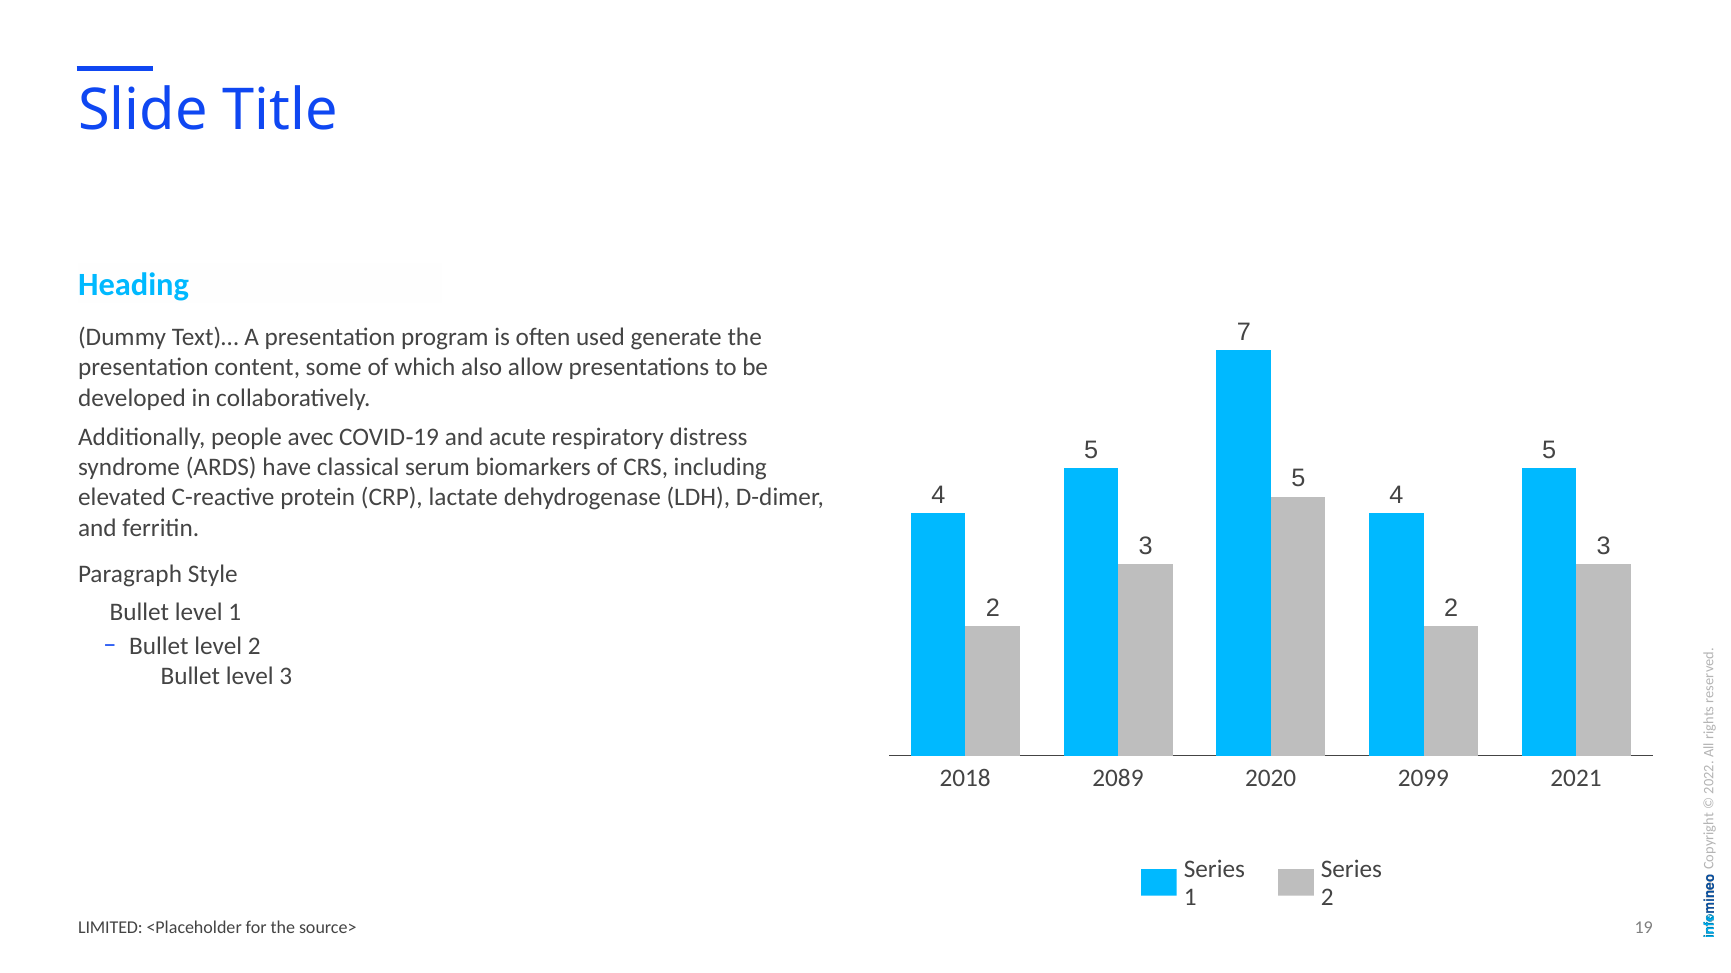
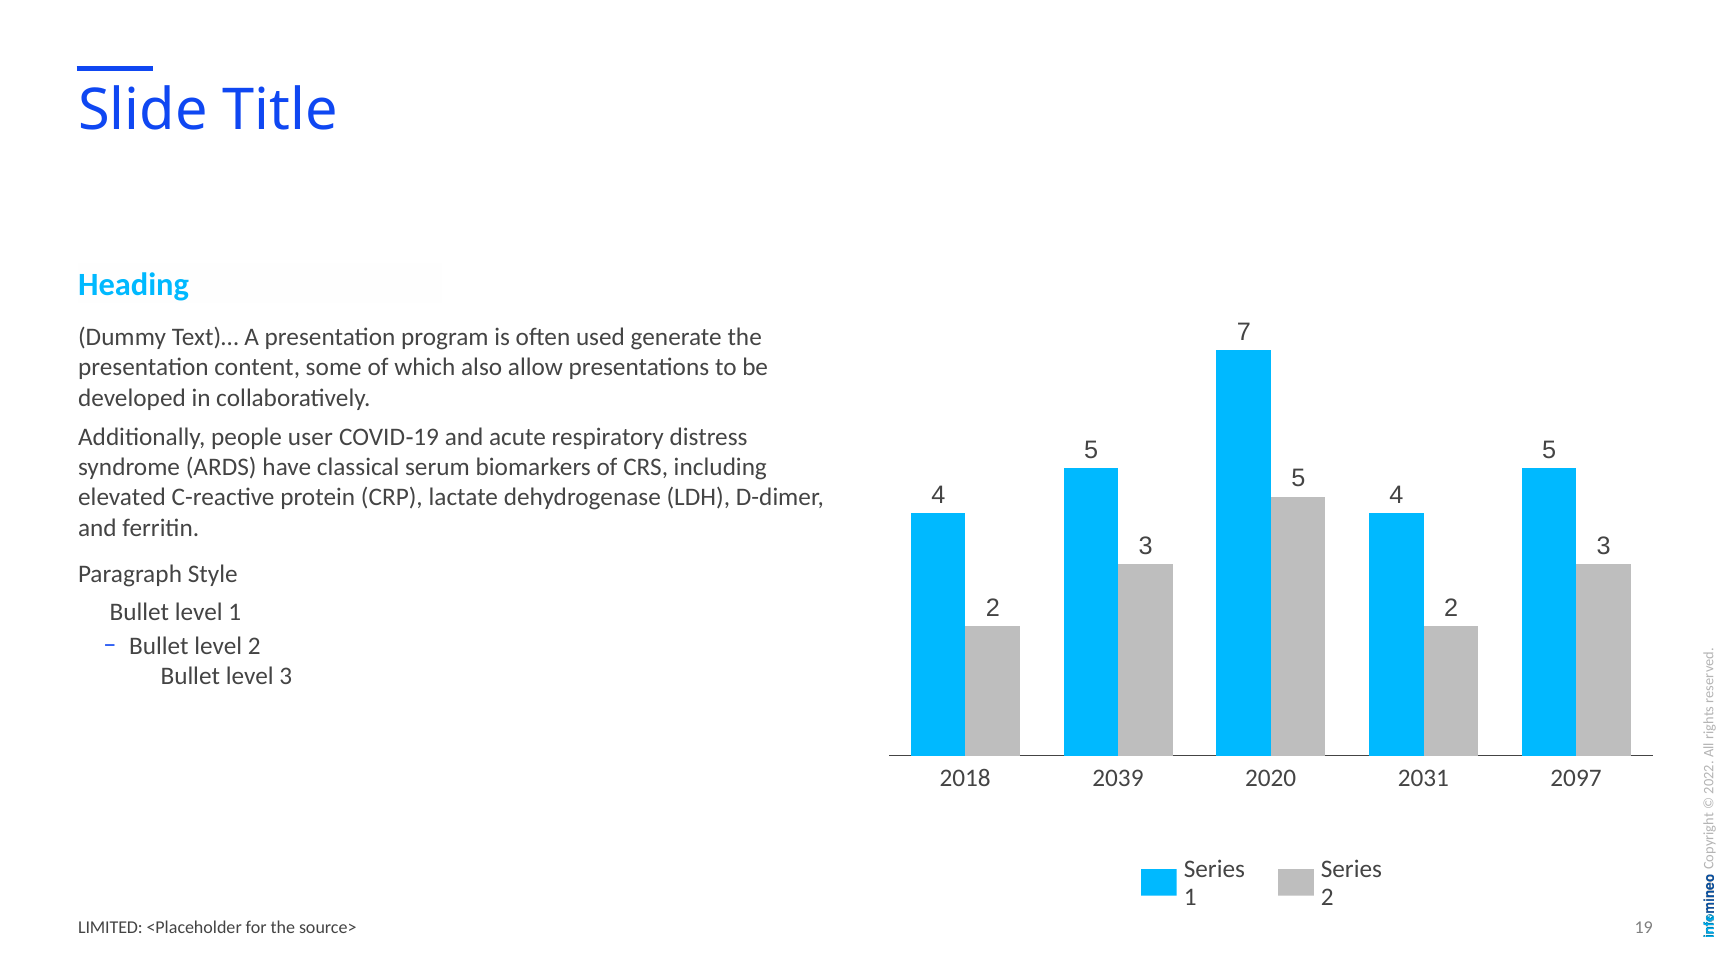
avec: avec -> user (310, 437)
2089: 2089 -> 2039 (1118, 779)
2099: 2099 -> 2031 (1423, 779)
2021: 2021 -> 2097 (1576, 779)
